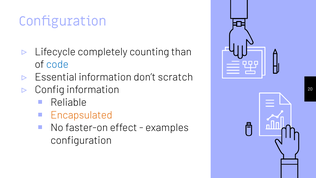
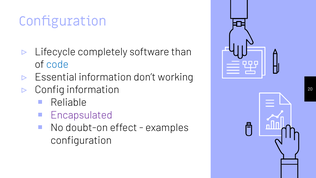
counting: counting -> software (149, 52)
scratch: scratch -> working (176, 77)
Encapsulated colour: orange -> purple (81, 115)
faster-on: faster-on -> doubt-on (87, 128)
